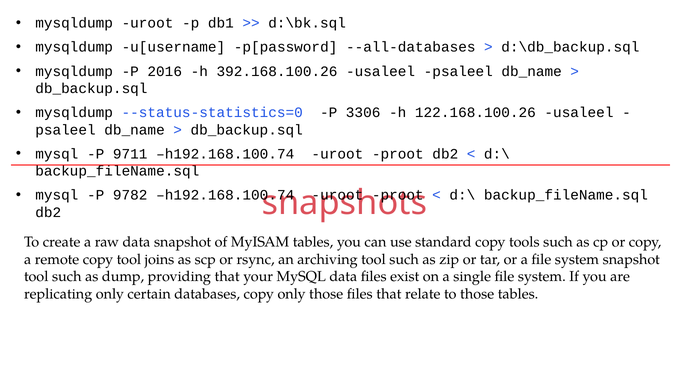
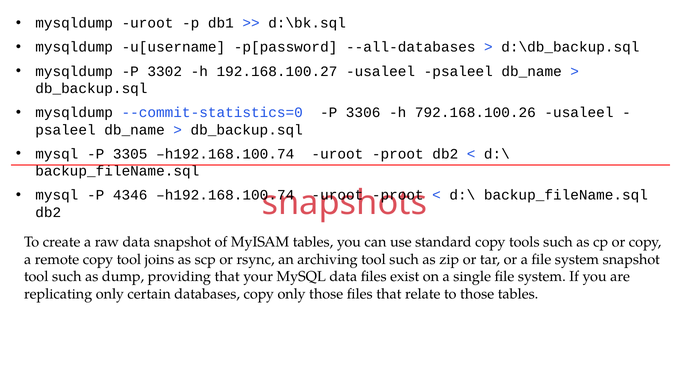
2016: 2016 -> 3302 (165, 71)
392.168.100.26: 392.168.100.26 -> 192.168.100.27 (277, 71)
--status-statistics=0: --status-statistics=0 -> --commit-statistics=0 (212, 113)
122.168.100.26: 122.168.100.26 -> 792.168.100.26 (475, 113)
9711: 9711 -> 3305 (130, 154)
9782: 9782 -> 4346 (130, 195)
